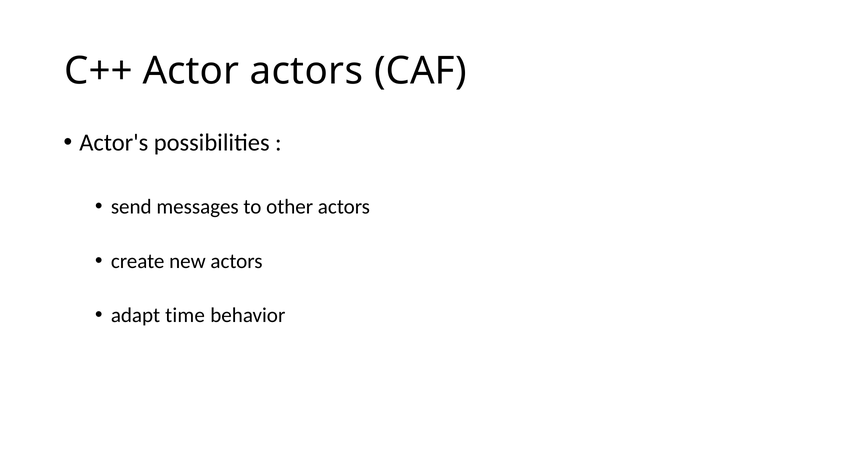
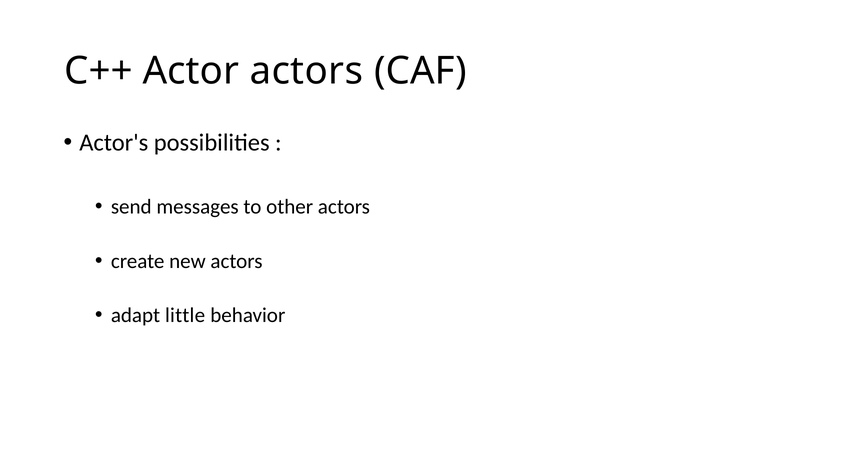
time: time -> little (185, 315)
